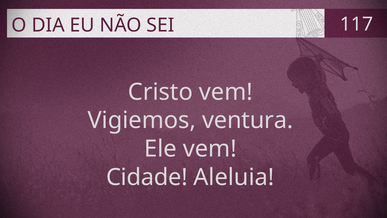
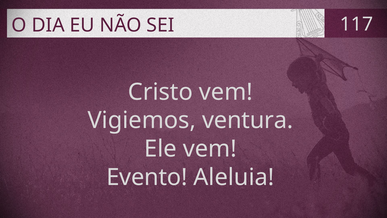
Cidade: Cidade -> Evento (147, 177)
